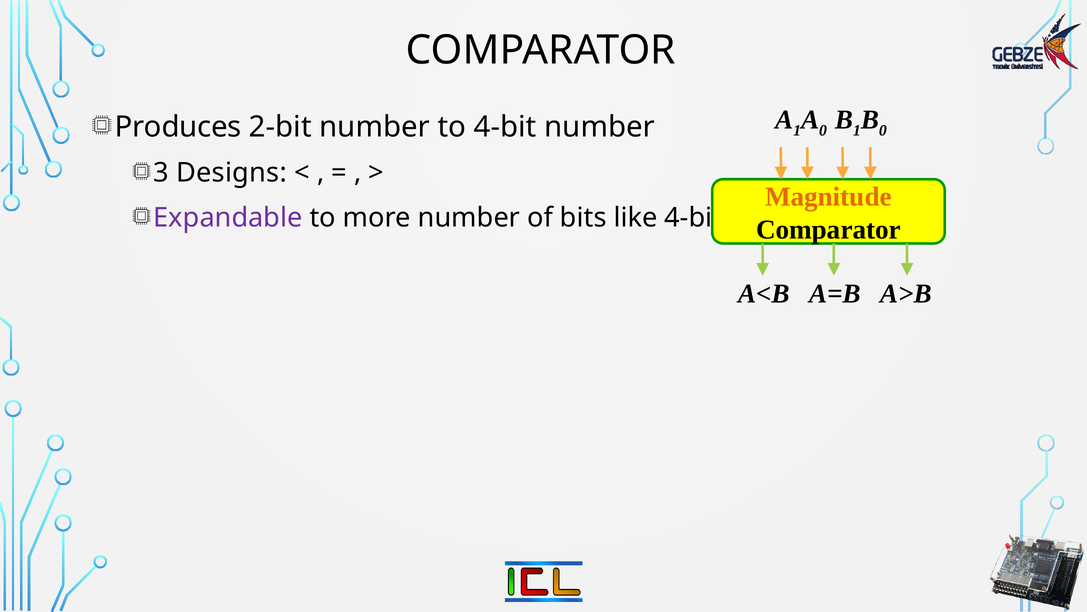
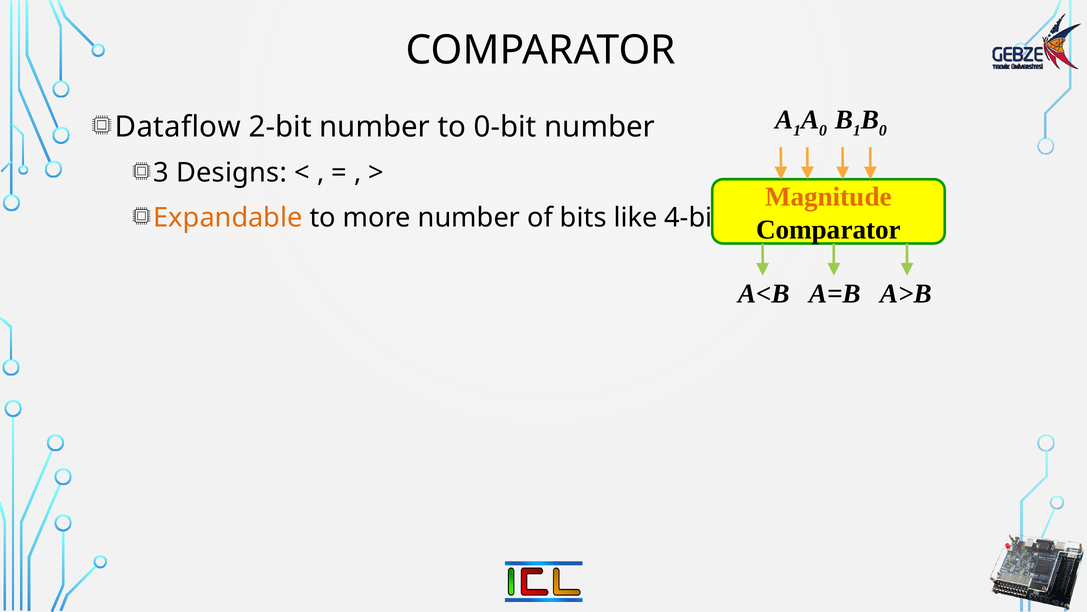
Produces: Produces -> Dataflow (178, 127)
to 4-bit: 4-bit -> 0-bit (505, 127)
Expandable colour: purple -> orange (228, 218)
